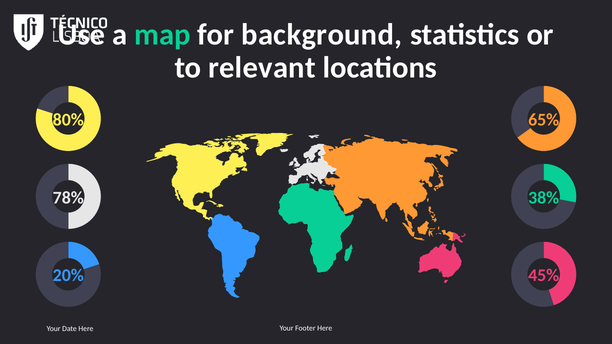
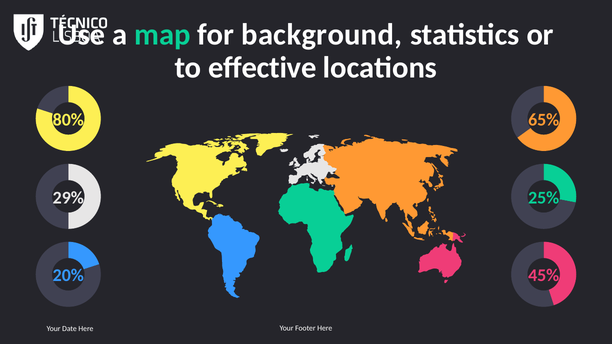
relevant: relevant -> effective (262, 68)
78%: 78% -> 29% (68, 198)
38%: 38% -> 25% (544, 198)
